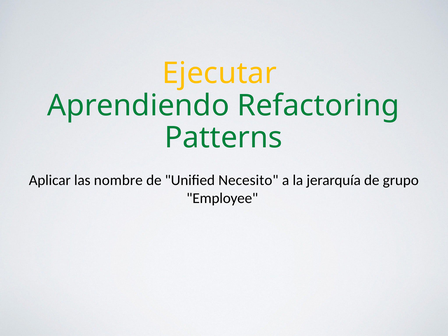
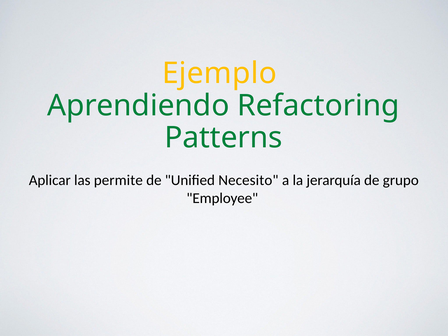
Ejecutar: Ejecutar -> Ejemplo (219, 73)
nombre: nombre -> permite (118, 180)
